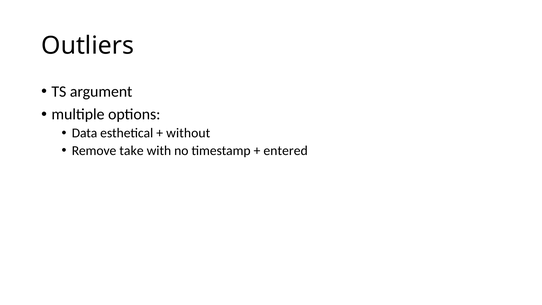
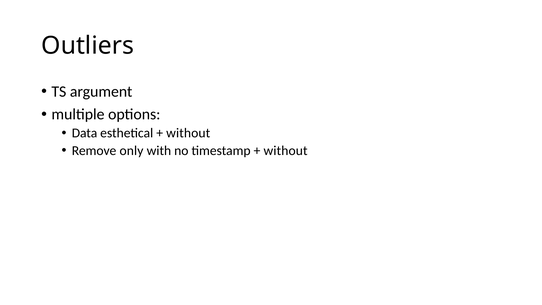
take: take -> only (131, 150)
entered: entered -> without (286, 150)
